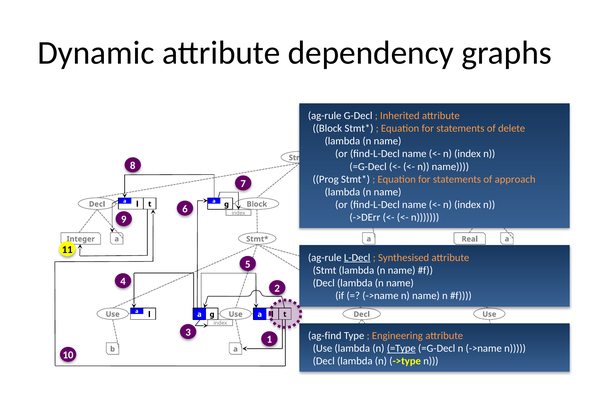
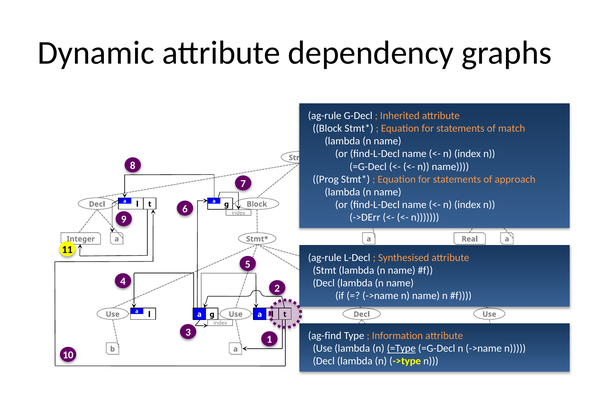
delete: delete -> match (512, 128)
L-Decl underline: present -> none (357, 257)
Engineering: Engineering -> Information (397, 335)
